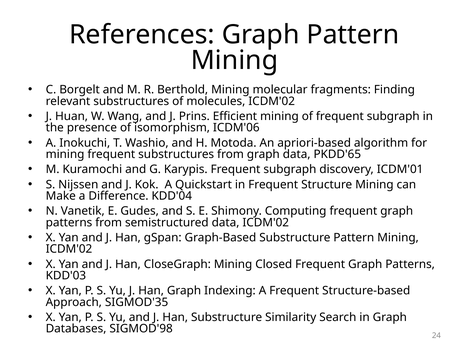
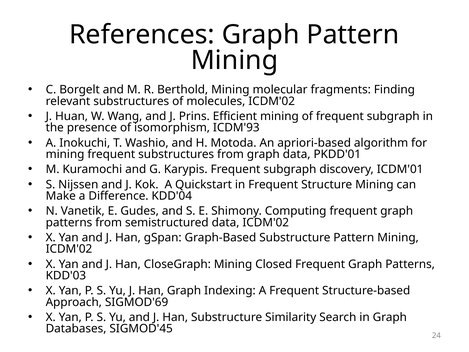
ICDM'06: ICDM'06 -> ICDM'93 (236, 128)
PKDD'65: PKDD'65 -> PKDD'01 (337, 154)
SIGMOD'35: SIGMOD'35 -> SIGMOD'69 (137, 302)
SIGMOD'98: SIGMOD'98 -> SIGMOD'45 (141, 328)
